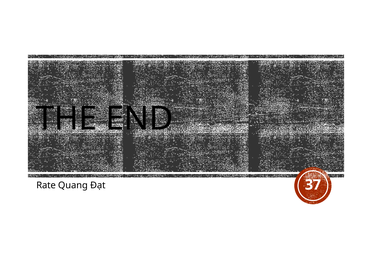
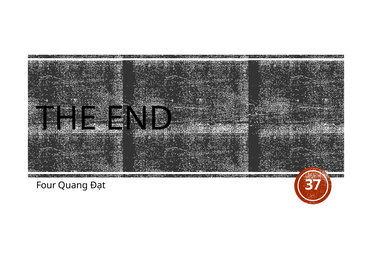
Rate: Rate -> Four (46, 185)
